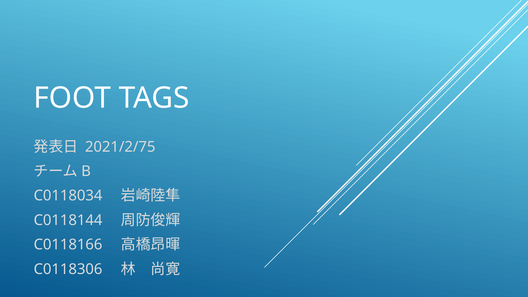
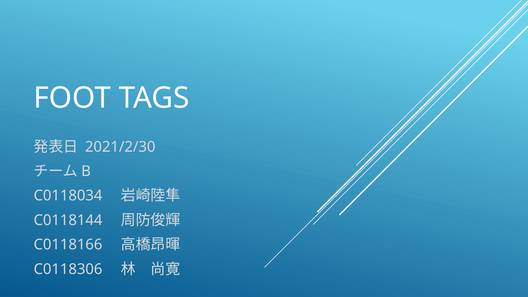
2021/2/75: 2021/2/75 -> 2021/2/30 (120, 147)
